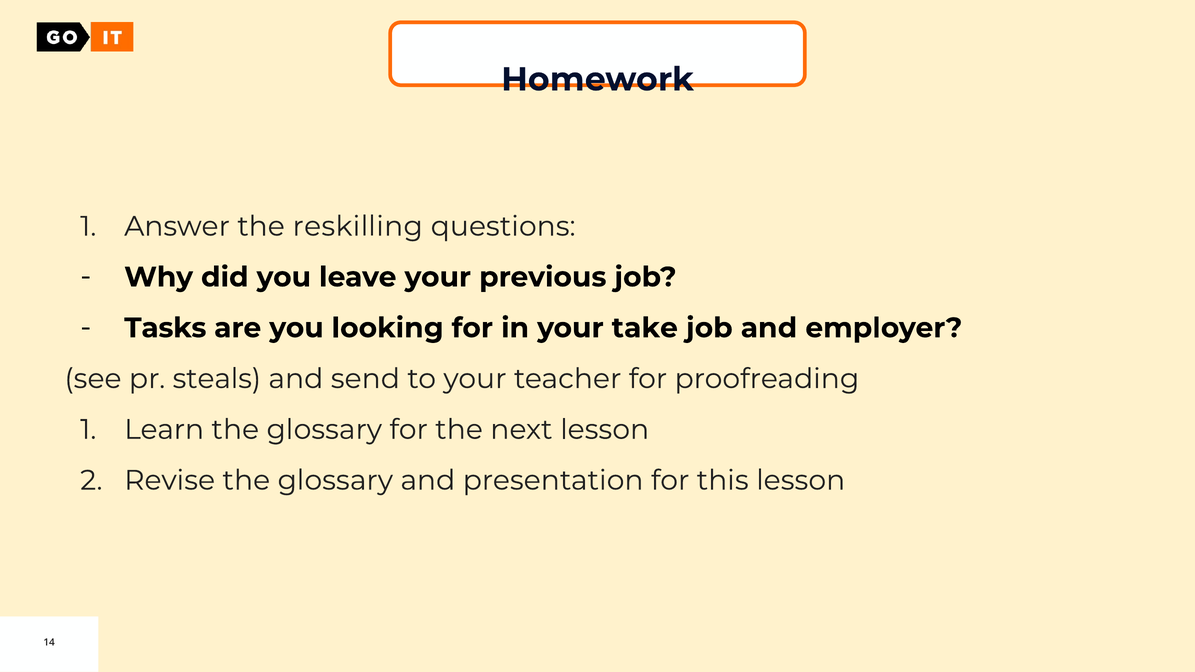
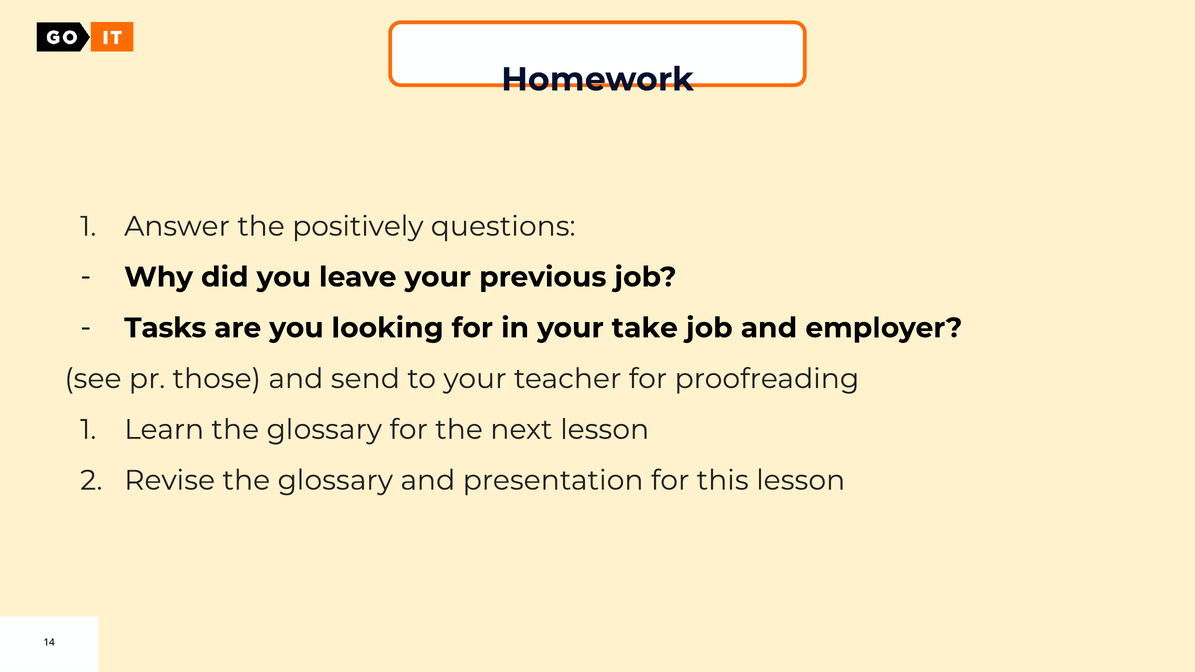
reskilling: reskilling -> positively (358, 226)
steals: steals -> those (217, 379)
